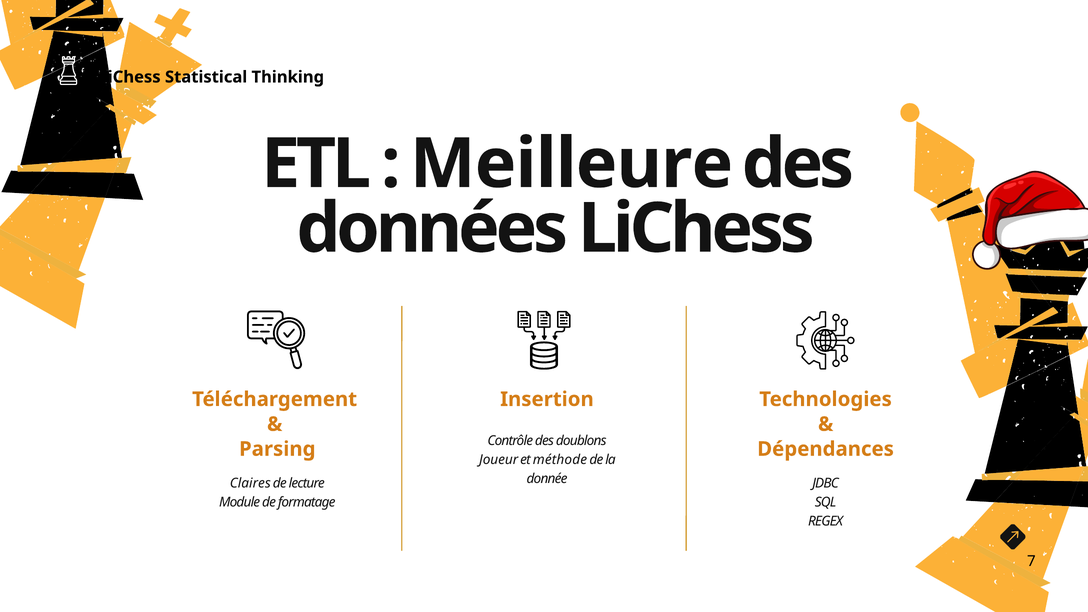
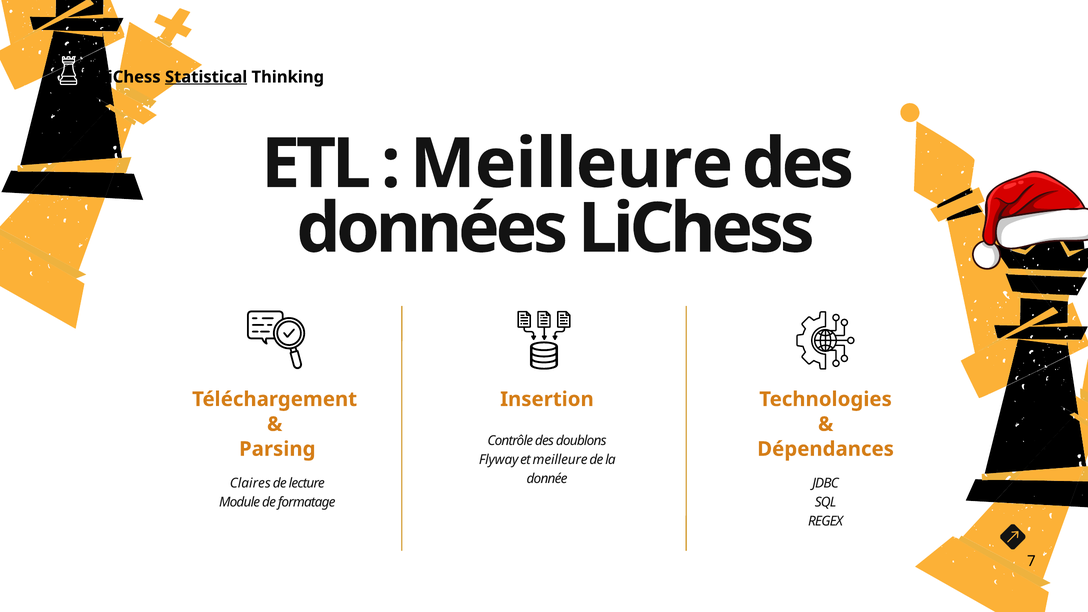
Statistical underline: none -> present (206, 77)
Joueur: Joueur -> Flyway (499, 460)
et méthode: méthode -> meilleure (560, 460)
